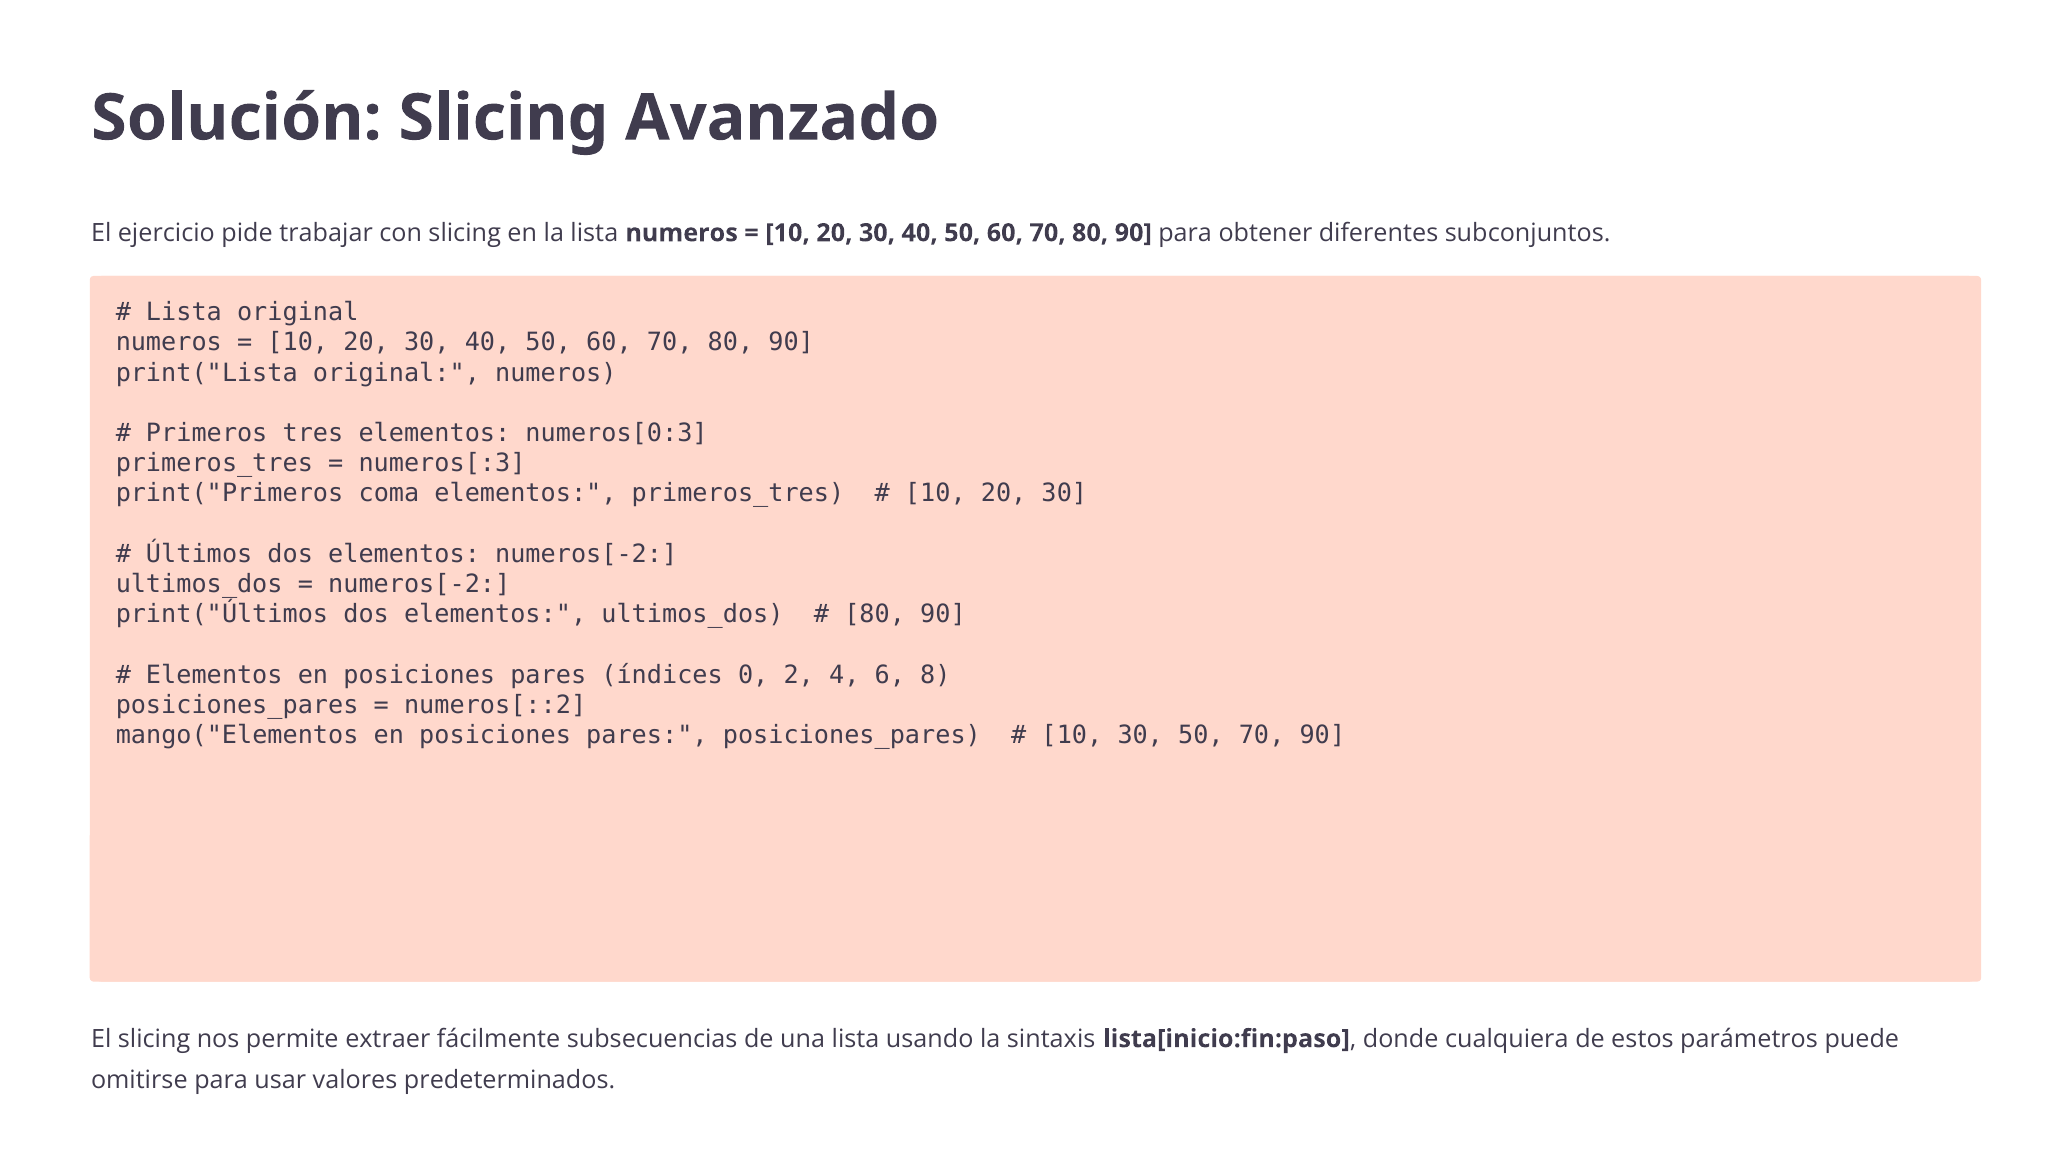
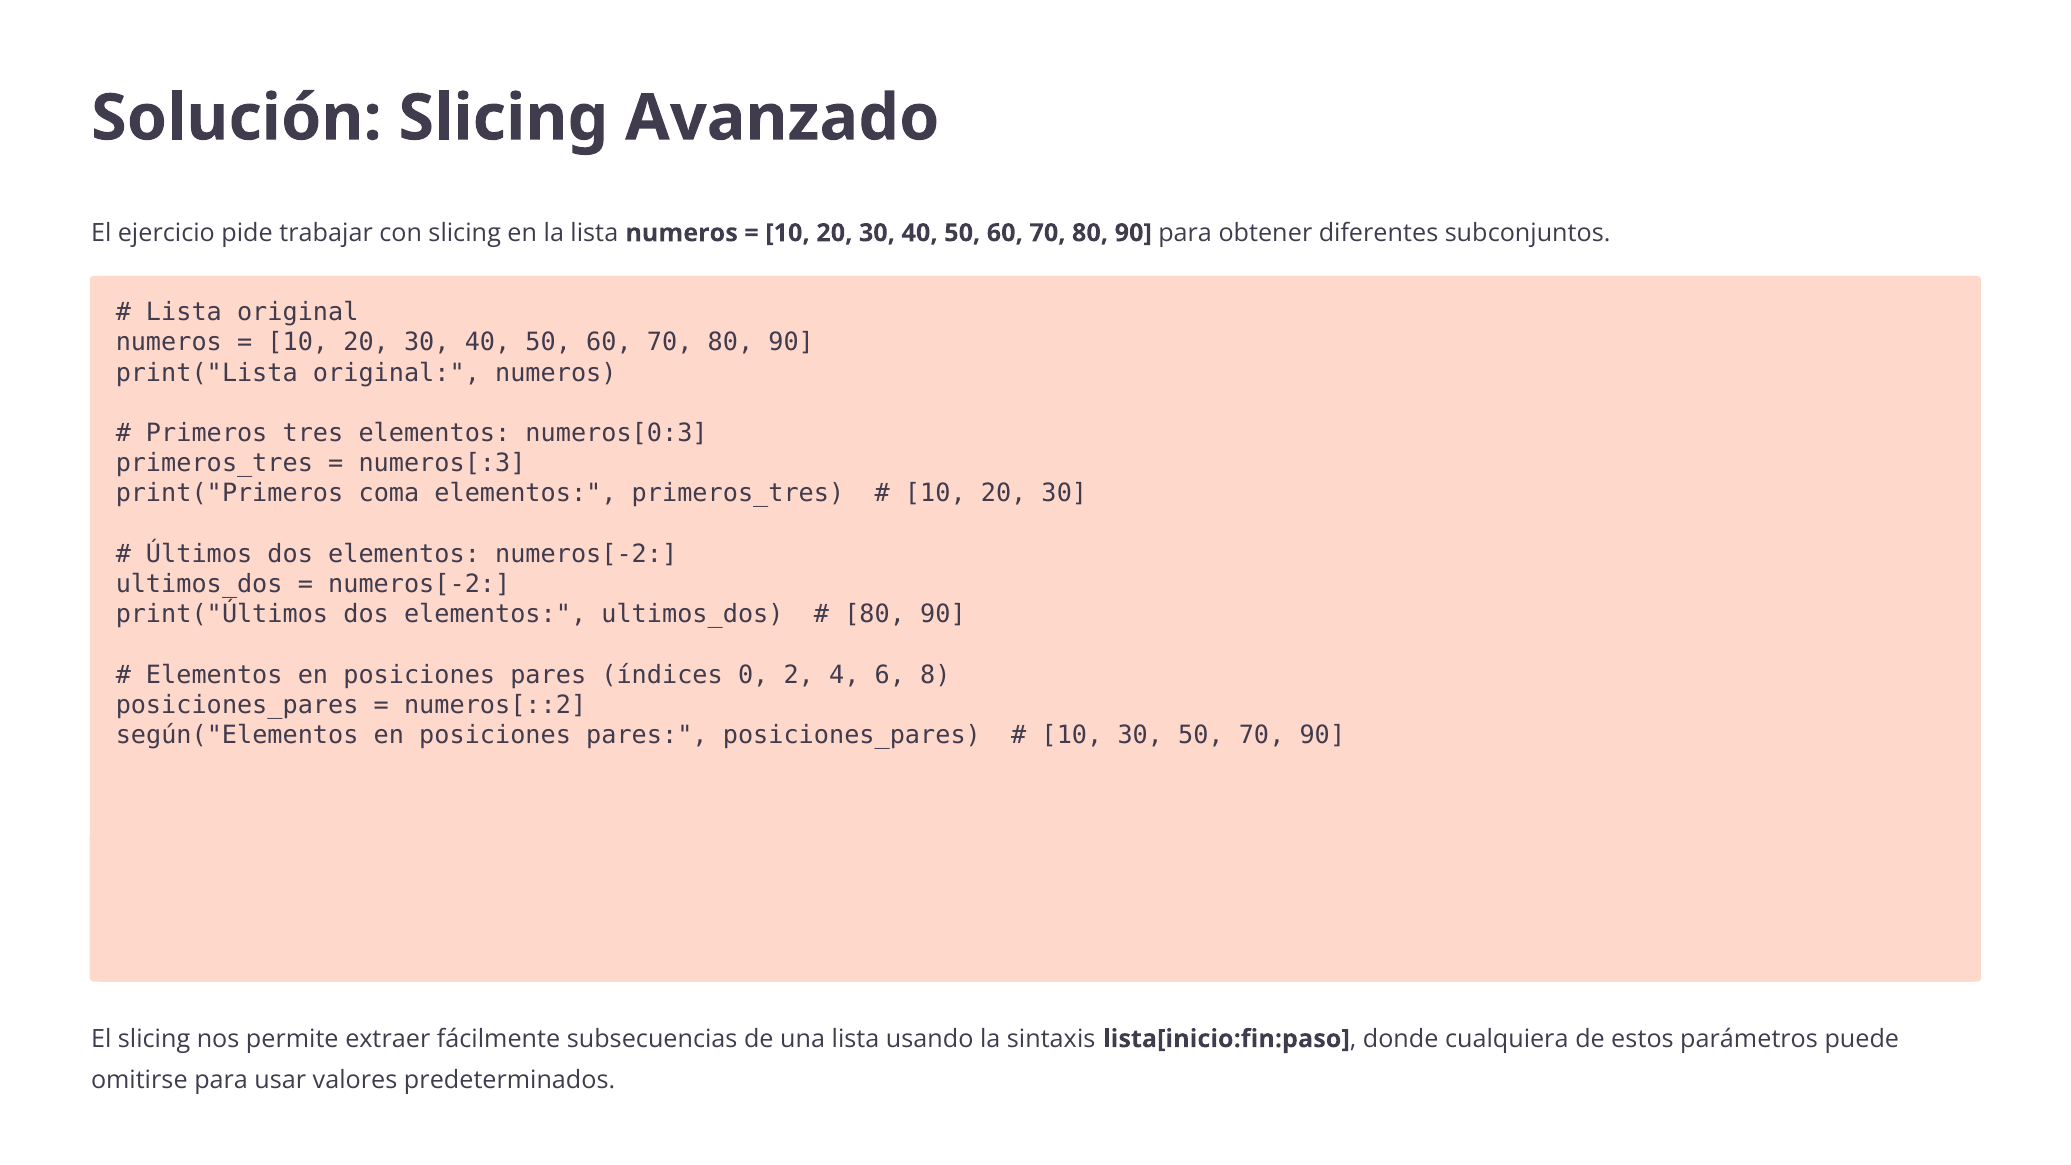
mango("Elementos: mango("Elementos -> según("Elementos (237, 735)
